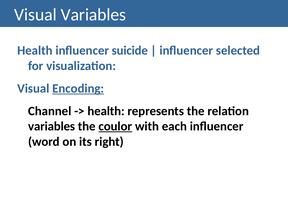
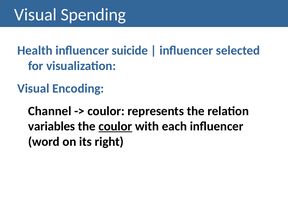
Visual Variables: Variables -> Spending (93, 15)
Encoding underline: present -> none (78, 88)
health: health -> coulor (106, 111)
